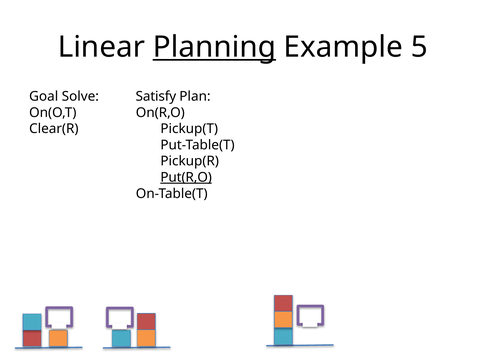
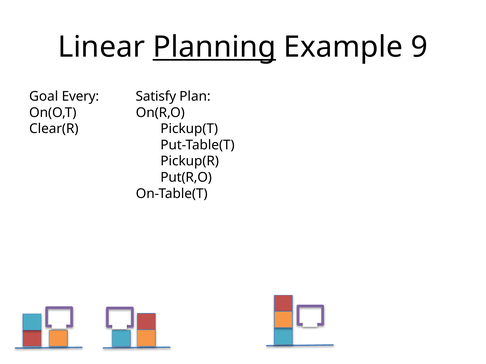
5: 5 -> 9 (419, 47)
Solve: Solve -> Every (80, 97)
Put(R,O underline: present -> none (186, 178)
